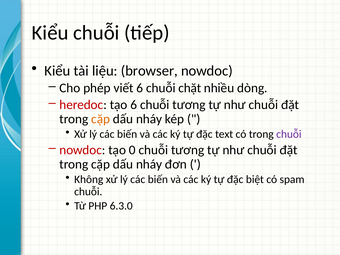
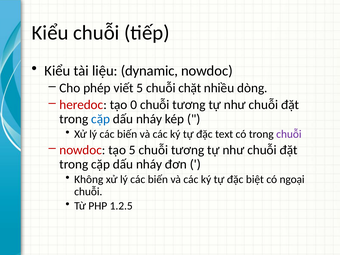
browser: browser -> dynamic (149, 71)
viết 6: 6 -> 5 (140, 88)
tạo 6: 6 -> 0 (134, 105)
cặp colour: orange -> blue (101, 119)
tạo 0: 0 -> 5 (132, 150)
spam: spam -> ngoại (292, 179)
6.3.0: 6.3.0 -> 1.2.5 (121, 206)
